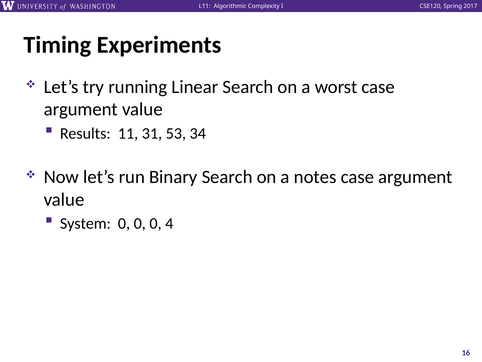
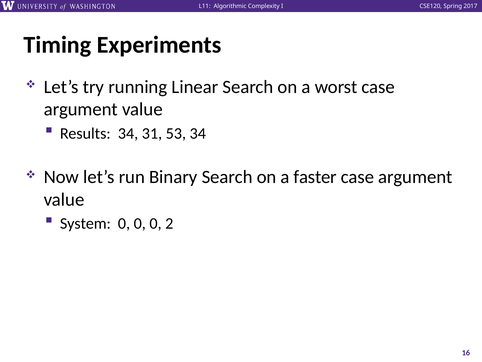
Results 11: 11 -> 34 (128, 133)
notes: notes -> faster (315, 177)
4: 4 -> 2 (169, 223)
